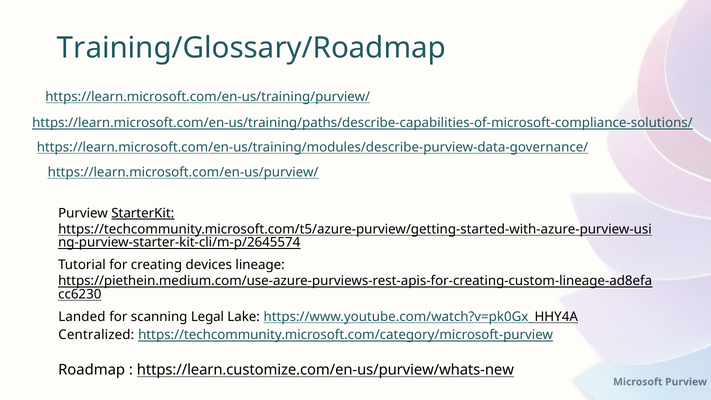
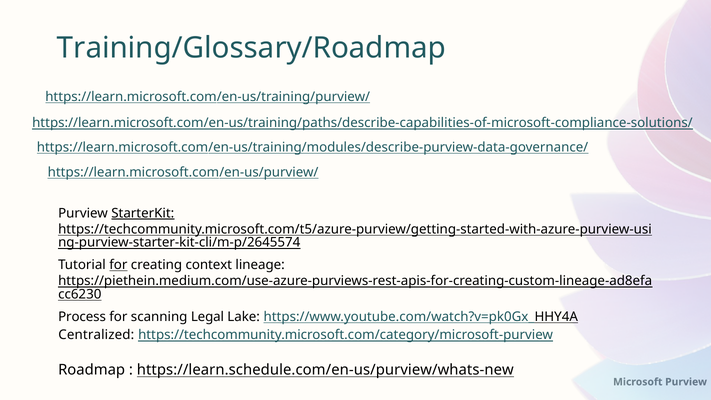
for underline: none -> present (118, 265)
devices: devices -> context (209, 265)
Landed: Landed -> Process (82, 317)
https://learn.customize.com/en-us/purview/whats-new: https://learn.customize.com/en-us/purview/whats-new -> https://learn.schedule.com/en-us/purview/whats-new (325, 370)
